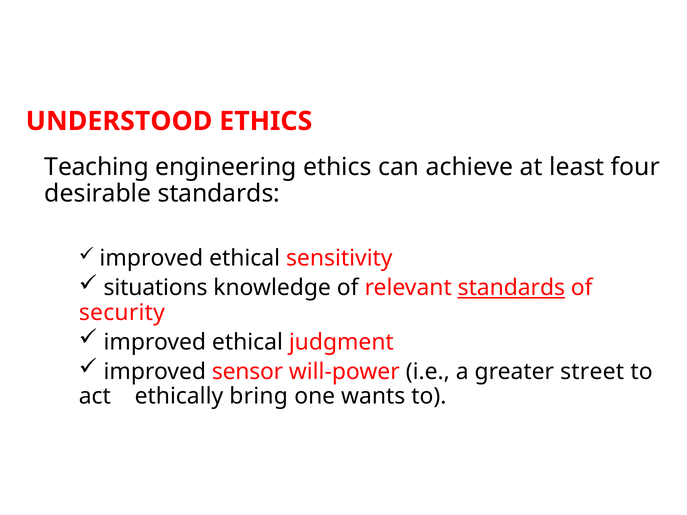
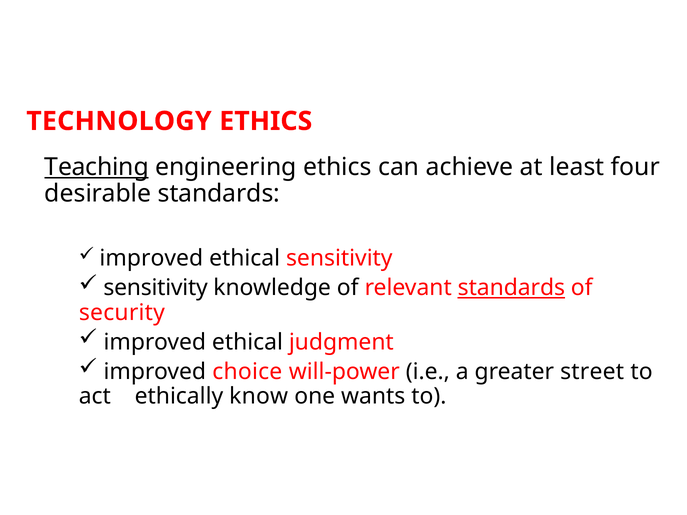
UNDERSTOOD: UNDERSTOOD -> TECHNOLOGY (119, 121)
Teaching underline: none -> present (97, 167)
situations: situations -> sensitivity (156, 288)
sensor: sensor -> choice (247, 372)
bring: bring -> know (259, 396)
